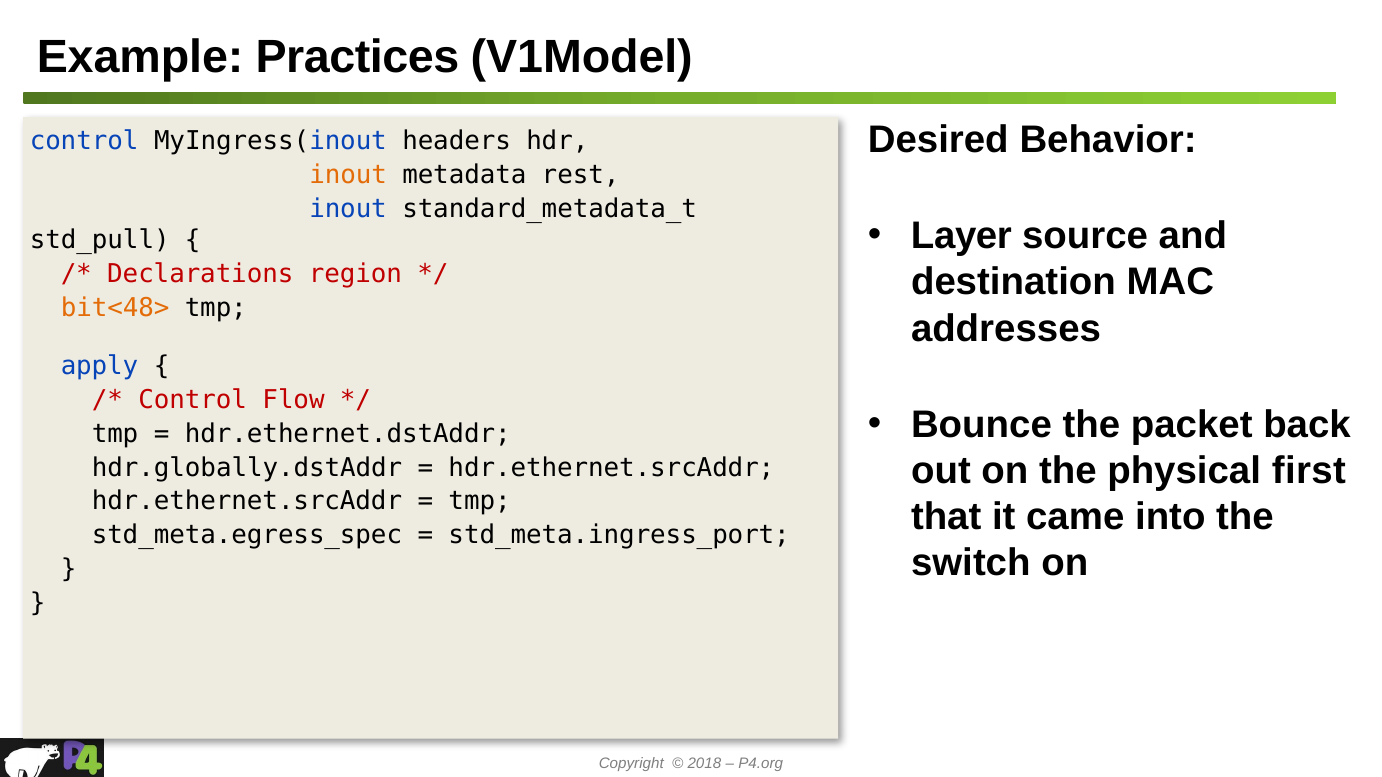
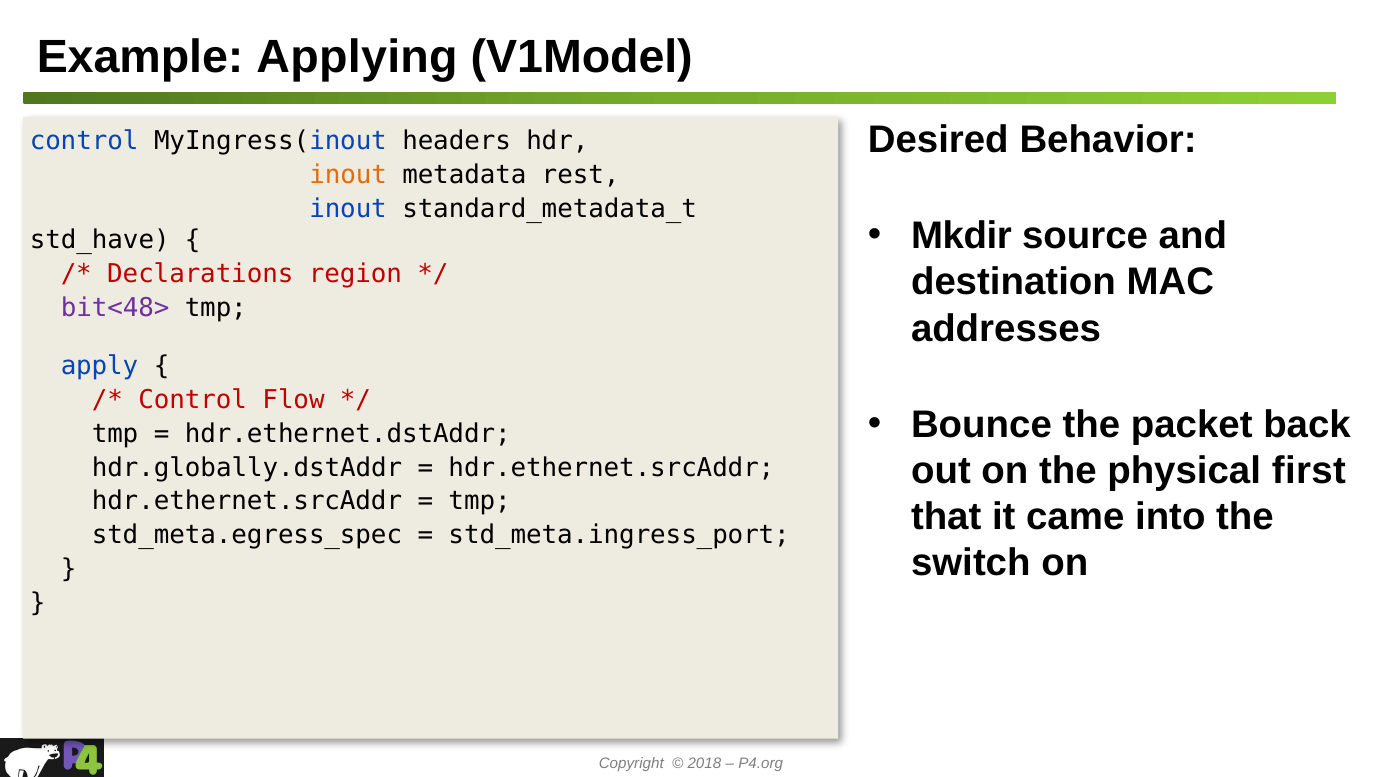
Practices: Practices -> Applying (357, 57)
Layer: Layer -> Mkdir (961, 236)
std_pull: std_pull -> std_have (100, 240)
bit<48> colour: orange -> purple (115, 308)
